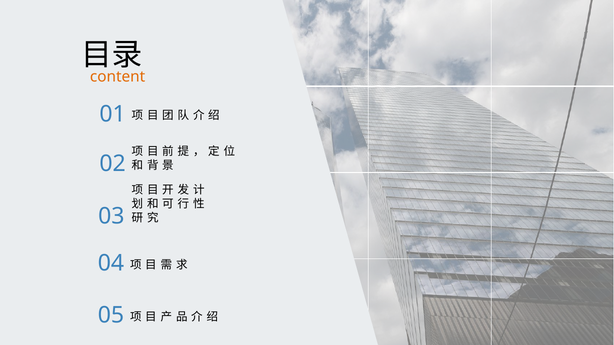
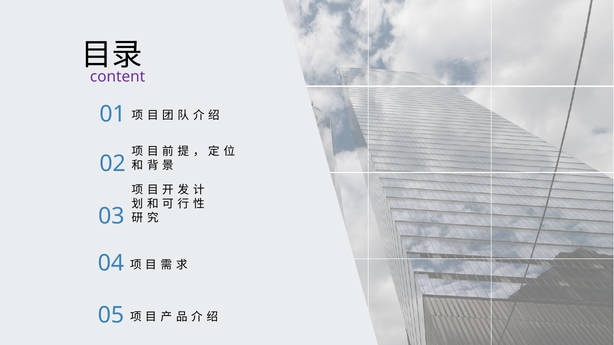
content colour: orange -> purple (118, 77)
